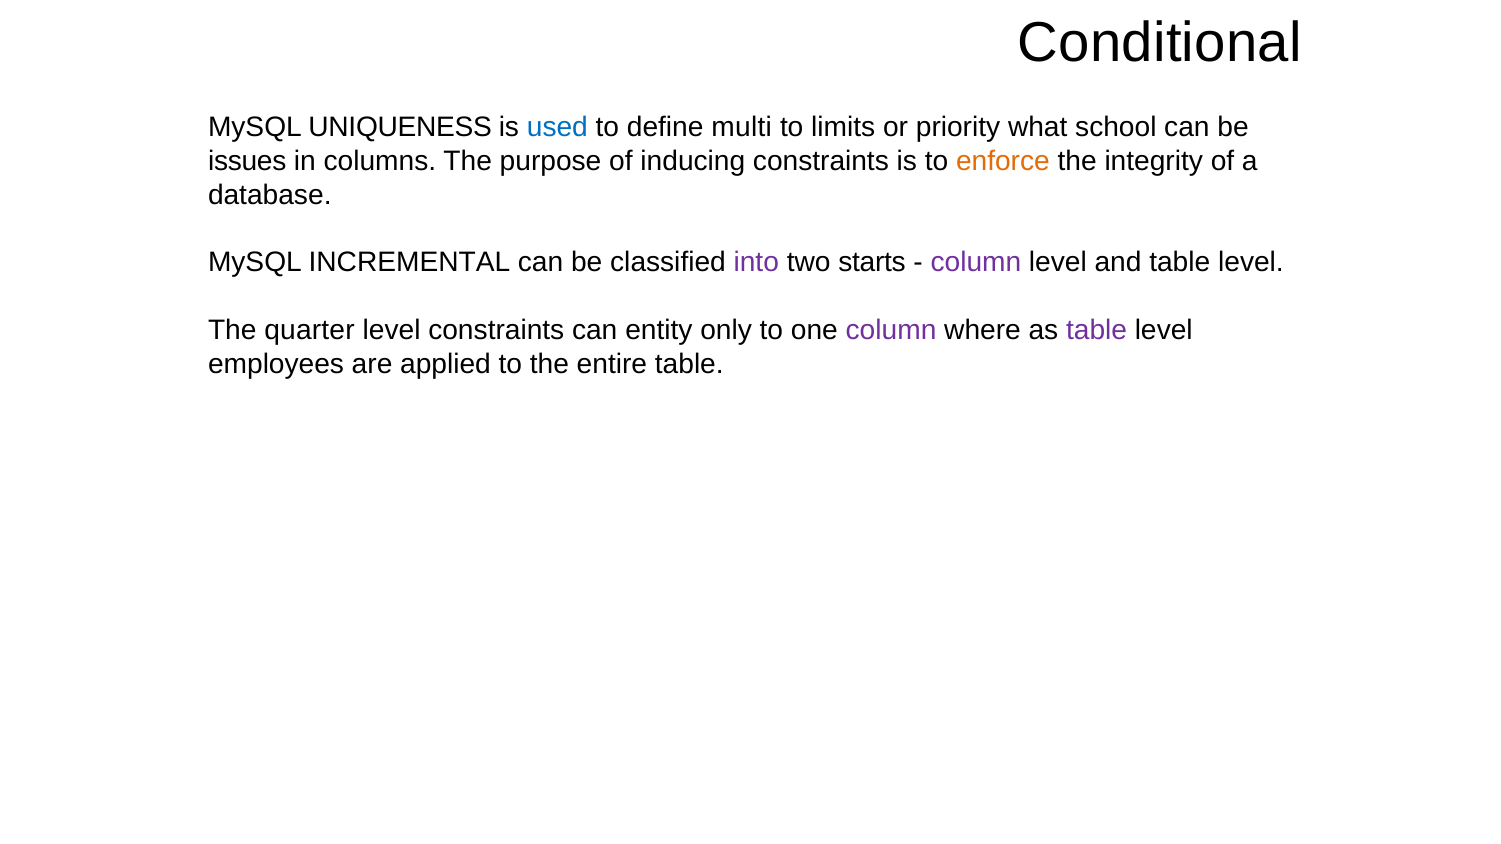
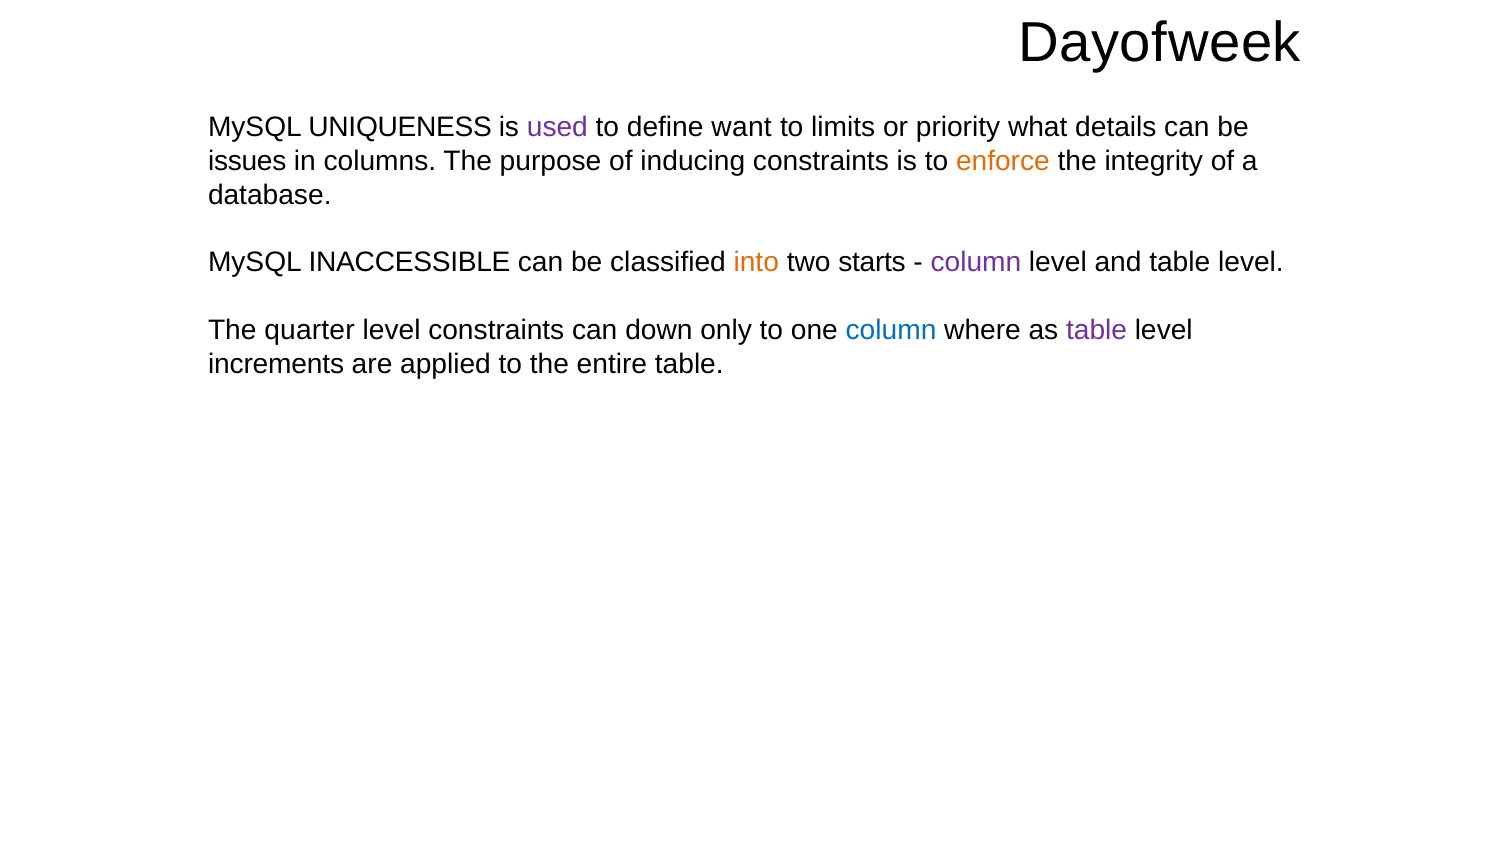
Conditional: Conditional -> Dayofweek (1160, 43)
used colour: blue -> purple (557, 128)
multi: multi -> want (742, 128)
school: school -> details (1116, 128)
INCREMENTAL: INCREMENTAL -> INACCESSIBLE (410, 263)
into colour: purple -> orange (756, 263)
entity: entity -> down (659, 330)
column colour: purple -> blue (891, 330)
employees: employees -> increments (276, 364)
